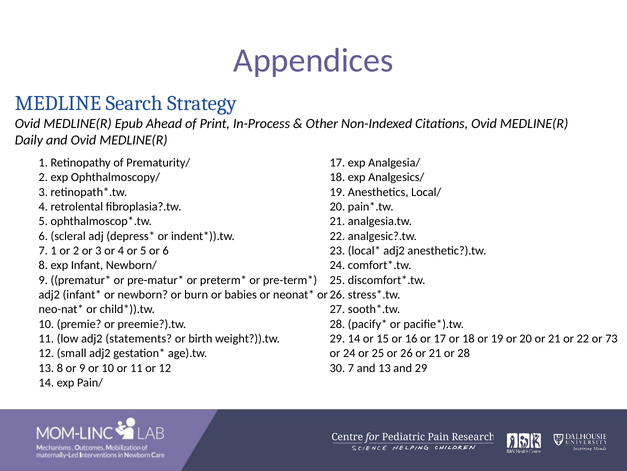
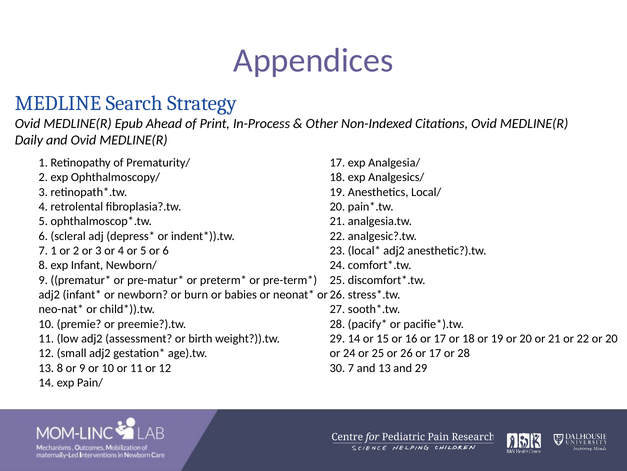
statements: statements -> assessment (139, 338)
22 or 73: 73 -> 20 (611, 338)
26 or 21: 21 -> 17 (435, 353)
